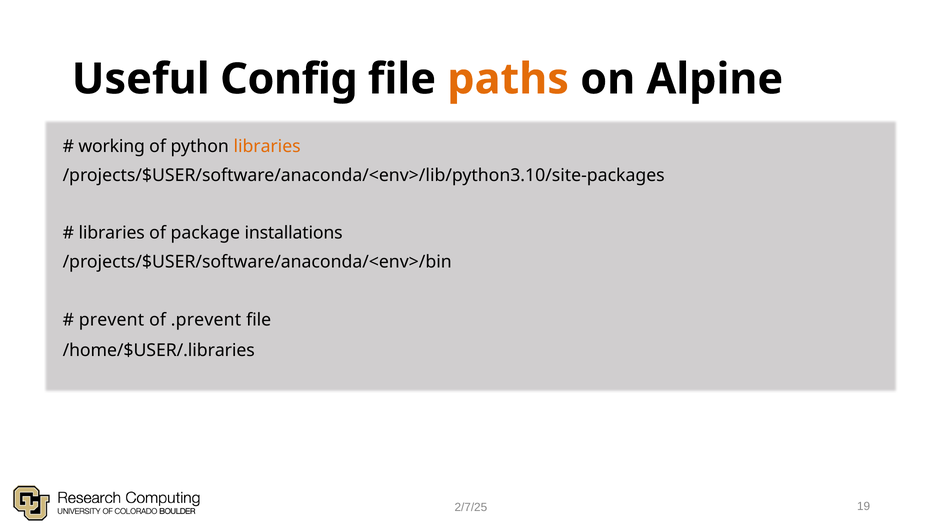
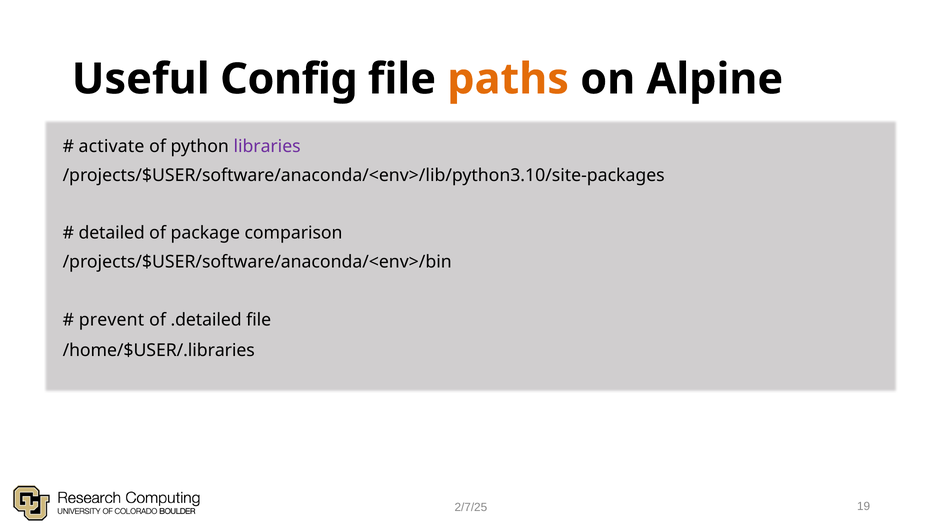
working: working -> activate (112, 146)
libraries colour: orange -> purple (267, 146)
libraries: libraries -> detailed (112, 233)
installations: installations -> comparison (294, 233)
.prevent: .prevent -> .detailed (206, 320)
